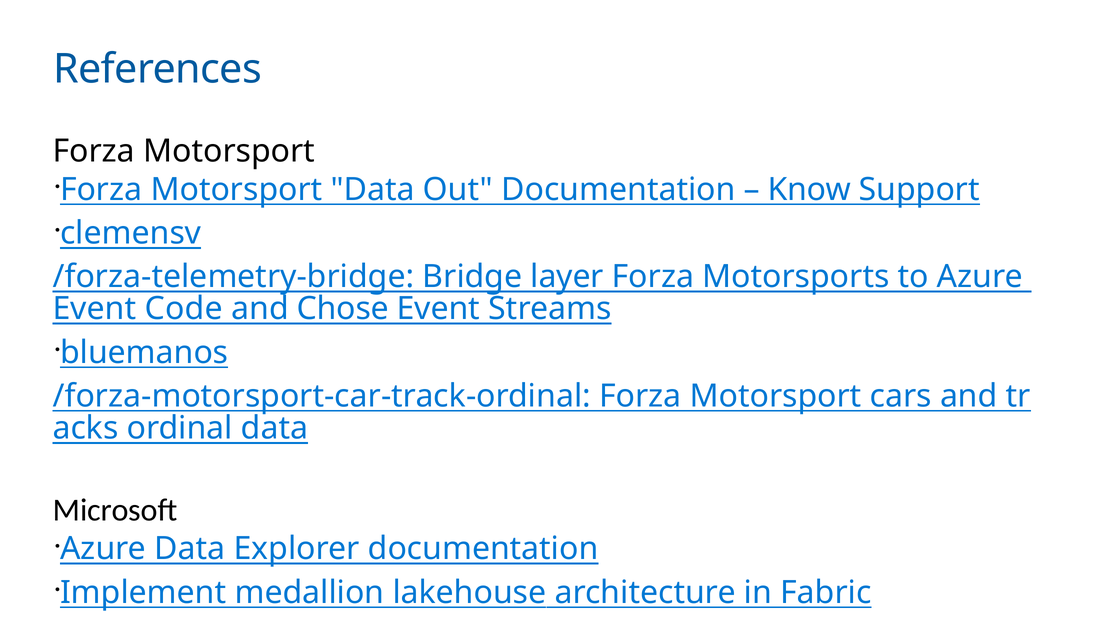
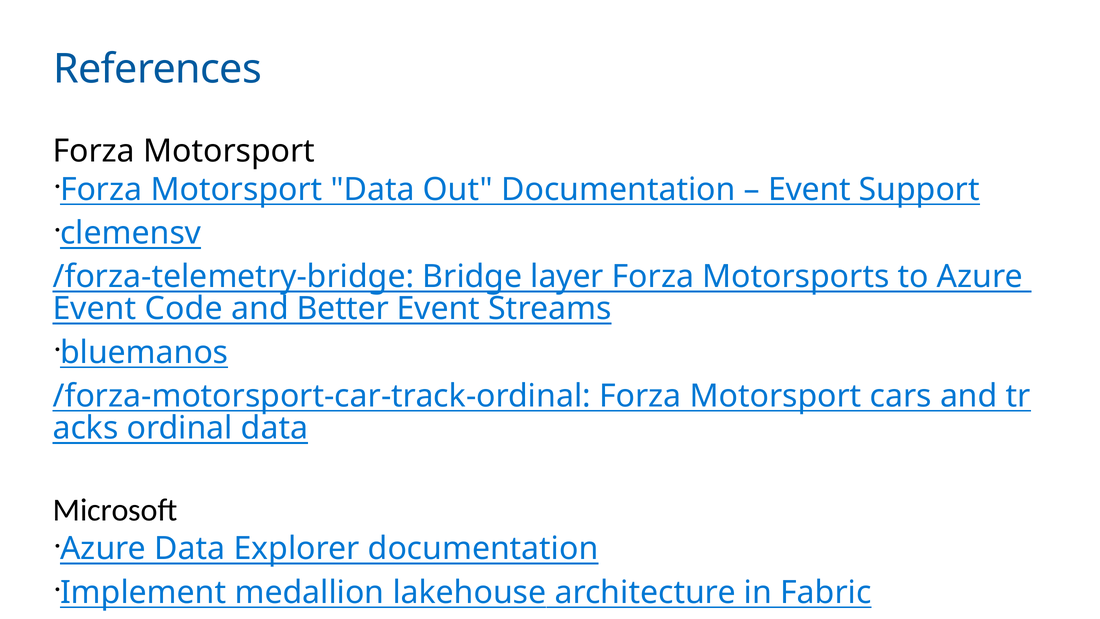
Know: Know -> Event (809, 189)
Chose: Chose -> Better (343, 309)
